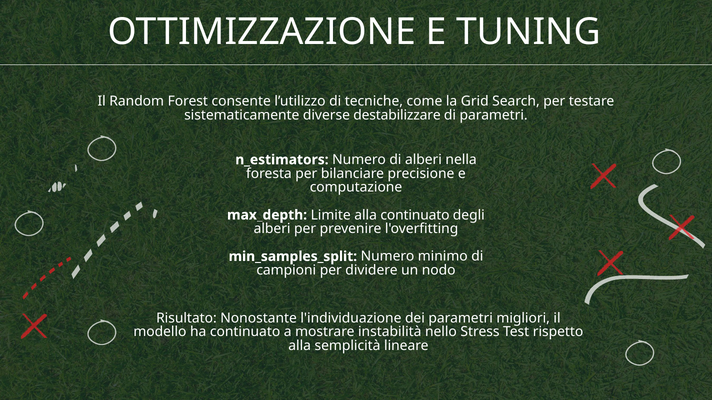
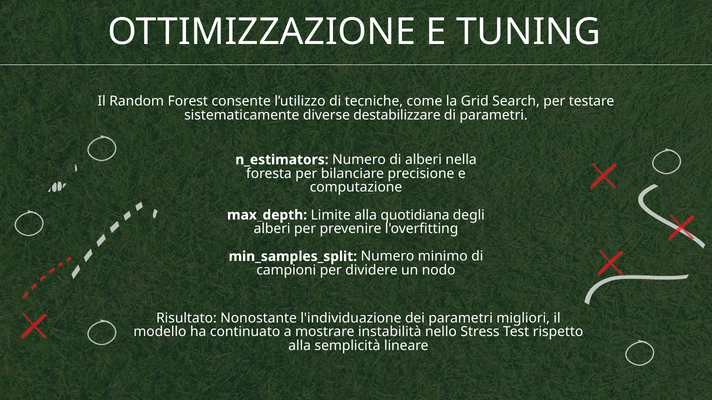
alla continuato: continuato -> quotidiana (415, 215)
